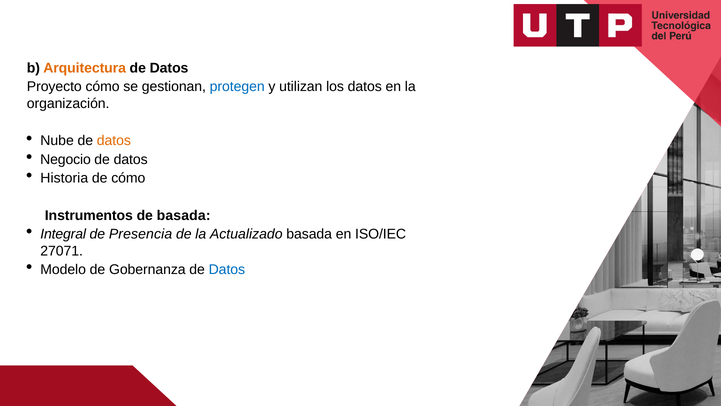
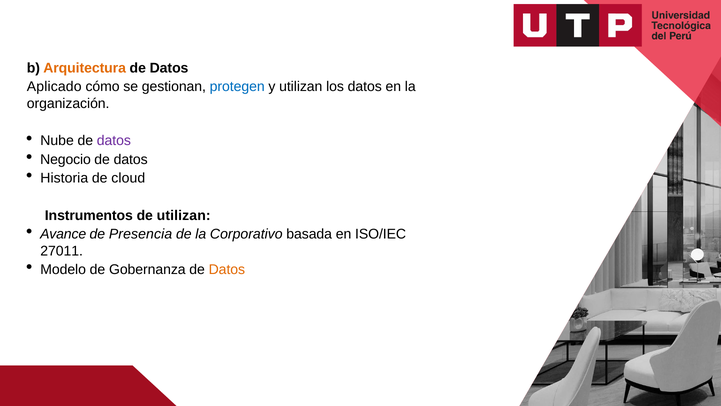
Proyecto: Proyecto -> Aplicado (54, 87)
datos colour: orange -> purple (114, 141)
de cómo: cómo -> cloud (128, 178)
de basada: basada -> utilizan (184, 215)
Integral: Integral -> Avance (63, 234)
Actualizado: Actualizado -> Corporativo (246, 234)
27071: 27071 -> 27011 (62, 251)
Datos colour: blue -> orange (227, 269)
